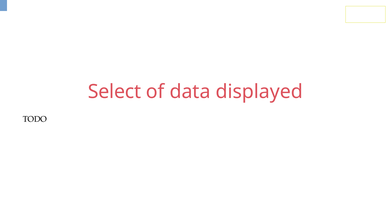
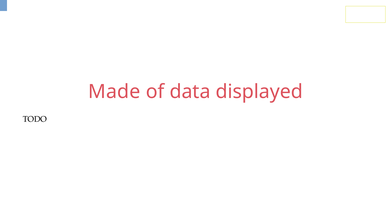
Select: Select -> Made (114, 92)
